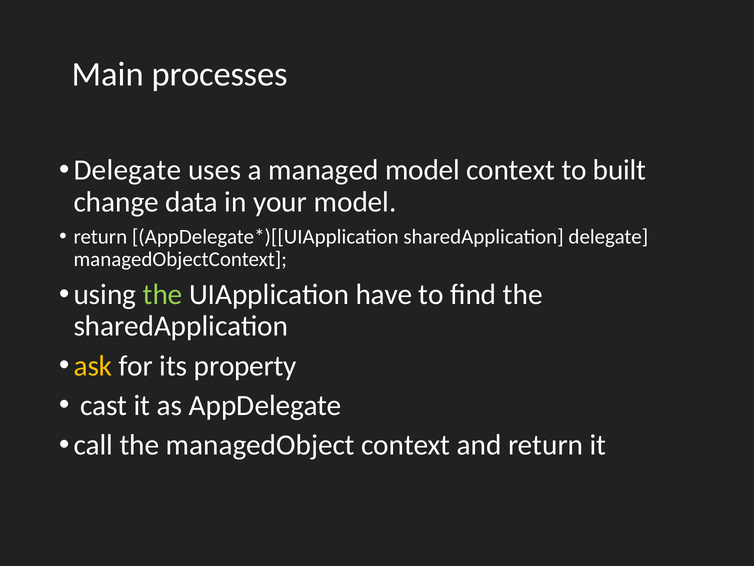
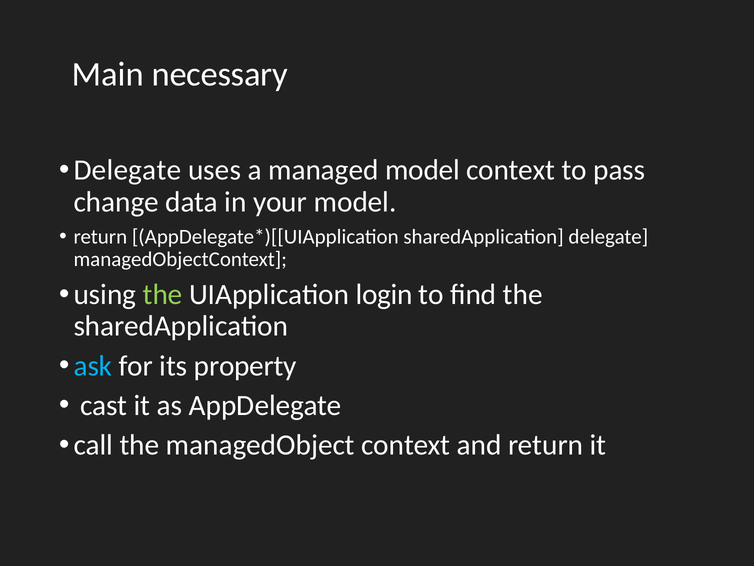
processes: processes -> necessary (220, 74)
built: built -> pass (619, 170)
have: have -> login (384, 294)
ask colour: yellow -> light blue (93, 366)
